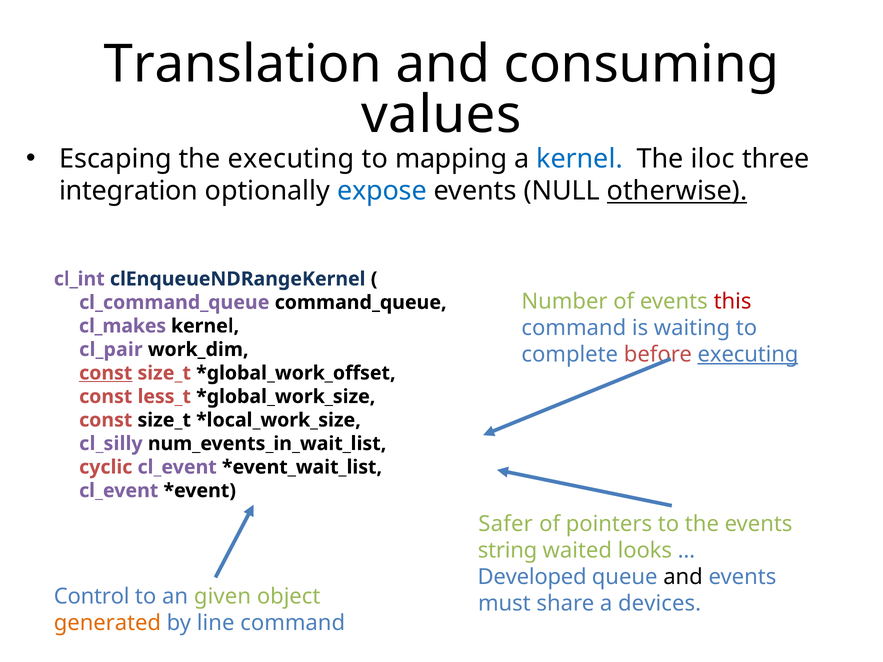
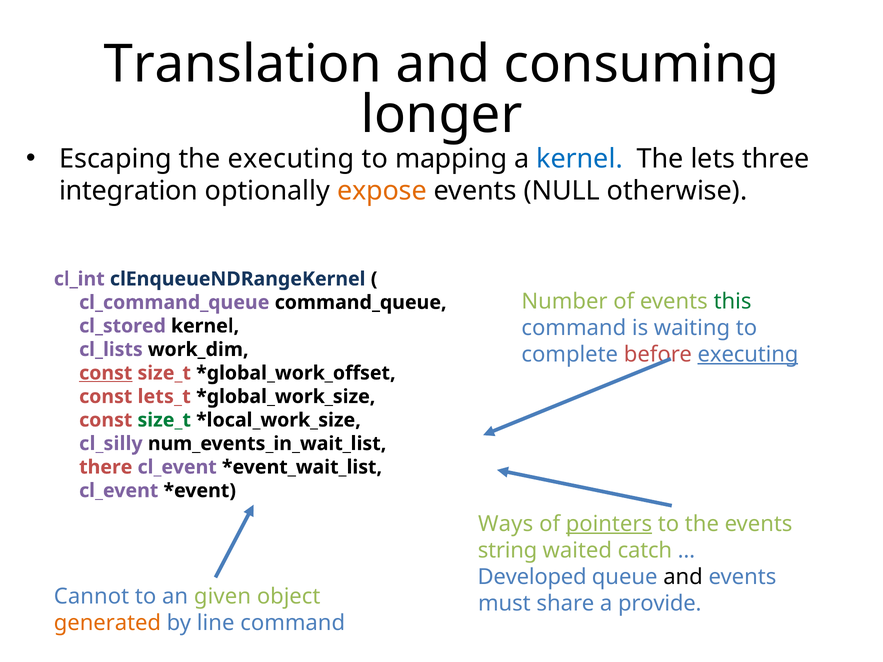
values: values -> longer (441, 115)
iloc: iloc -> lets (713, 159)
expose colour: blue -> orange (382, 191)
otherwise underline: present -> none (677, 191)
this colour: red -> green (733, 301)
cl_makes: cl_makes -> cl_stored (122, 326)
cl_pair: cl_pair -> cl_lists (111, 350)
less_t: less_t -> lets_t (164, 397)
size_t colour: black -> green (164, 420)
cyclic: cyclic -> there (106, 467)
Safer: Safer -> Ways (506, 524)
pointers underline: none -> present (609, 524)
looks: looks -> catch (645, 551)
Control: Control -> Cannot (92, 597)
devices: devices -> provide (660, 604)
